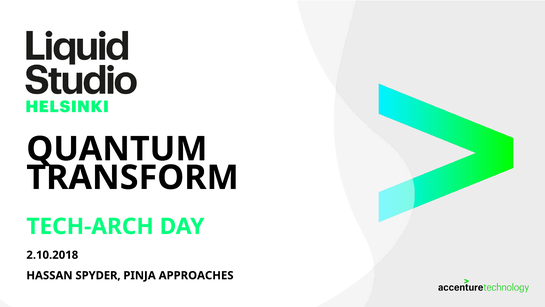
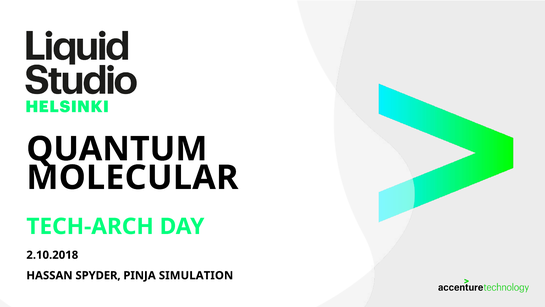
TRANSFORM: TRANSFORM -> MOLECULAR (132, 177)
APPROACHES: APPROACHES -> SIMULATION (196, 275)
